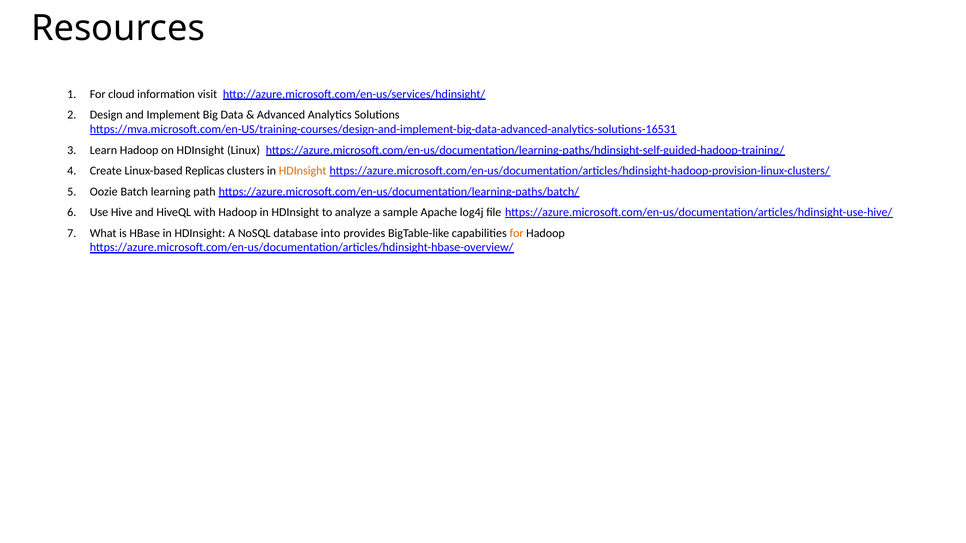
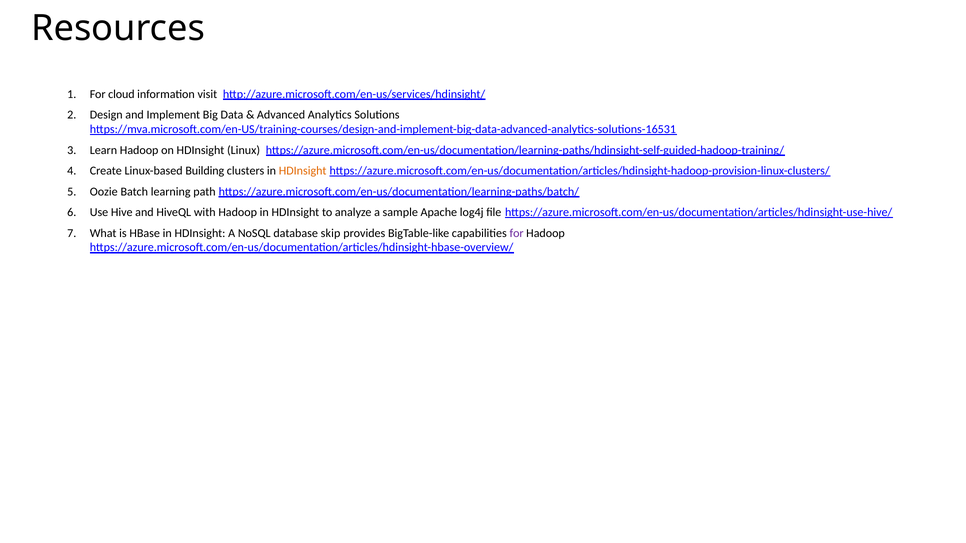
Replicas: Replicas -> Building (205, 171)
into: into -> skip (331, 233)
for colour: orange -> purple (517, 233)
